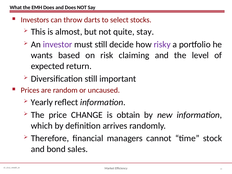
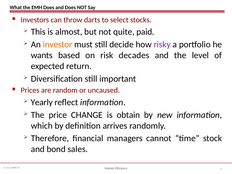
stay: stay -> paid (145, 32)
investor colour: purple -> orange (58, 44)
claiming: claiming -> decades (134, 55)
